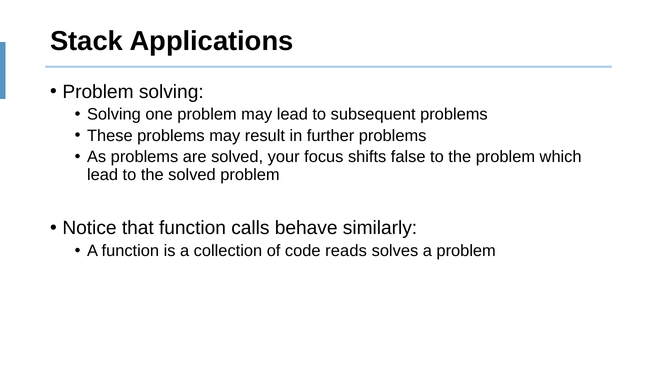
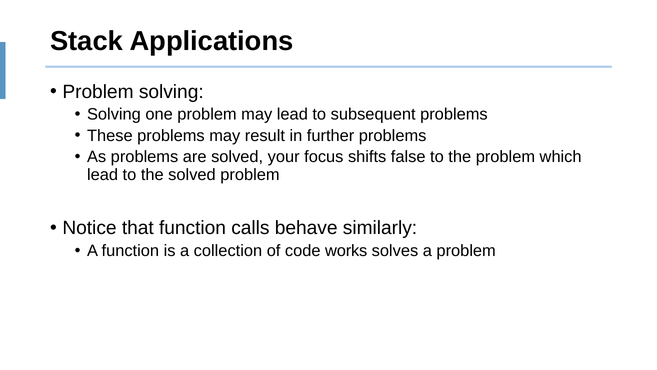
reads: reads -> works (346, 251)
